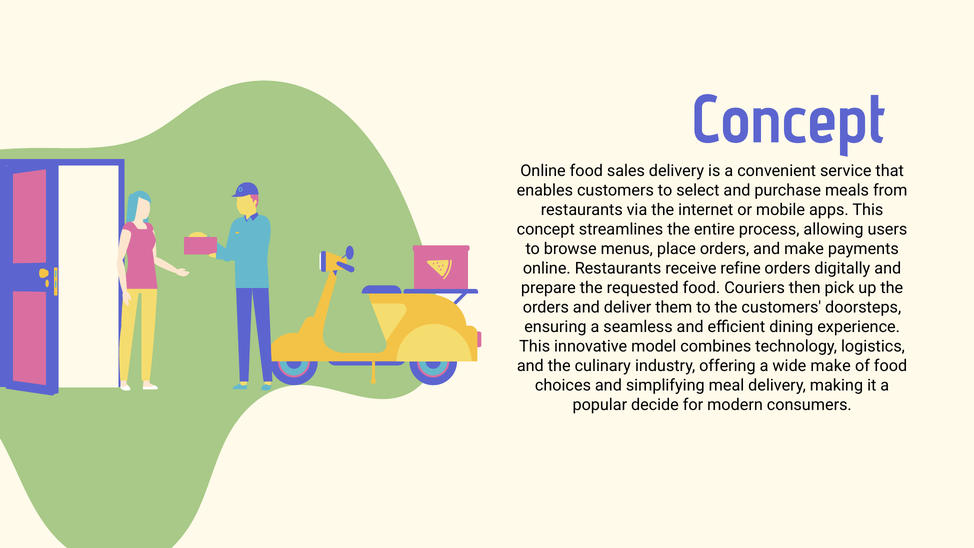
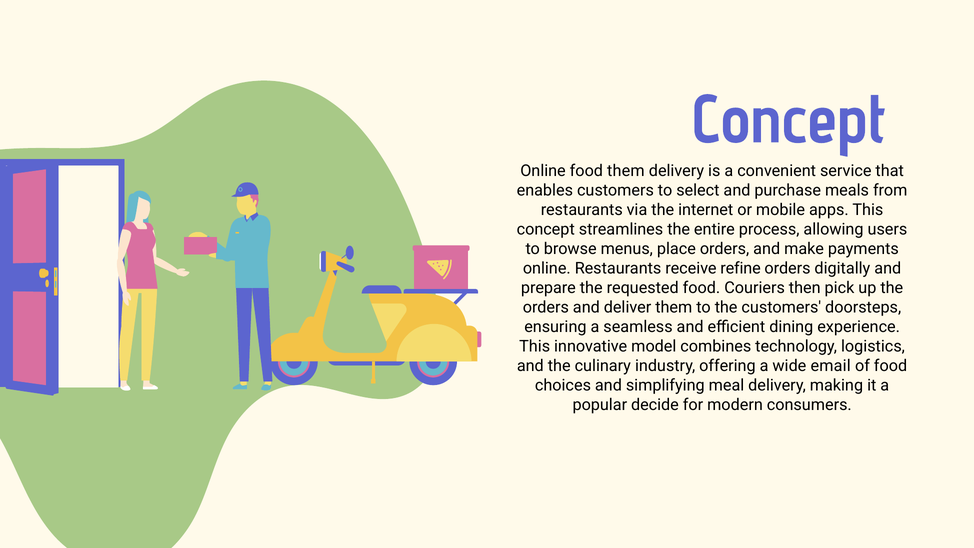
food sales: sales -> them (626, 171)
wide make: make -> email (831, 366)
